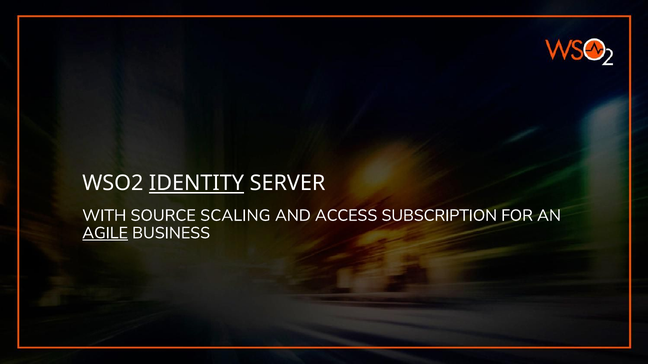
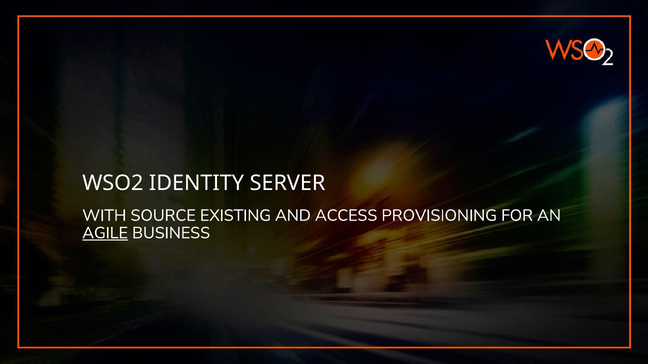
IDENTITY underline: present -> none (197, 184)
SCALING: SCALING -> EXISTING (235, 216)
SUBSCRIPTION: SUBSCRIPTION -> PROVISIONING (439, 216)
